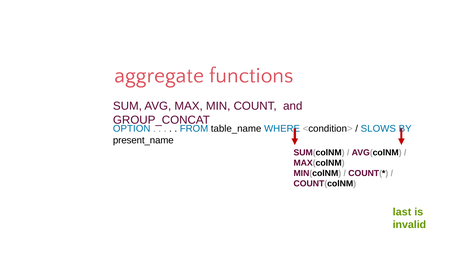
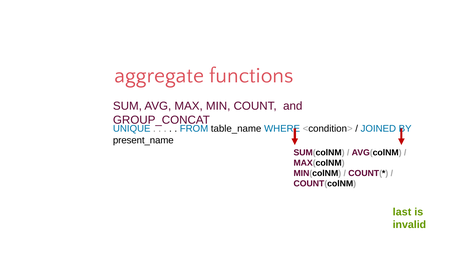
OPTION: OPTION -> UNIQUE (132, 129)
SLOWS: SLOWS -> JOINED (378, 129)
